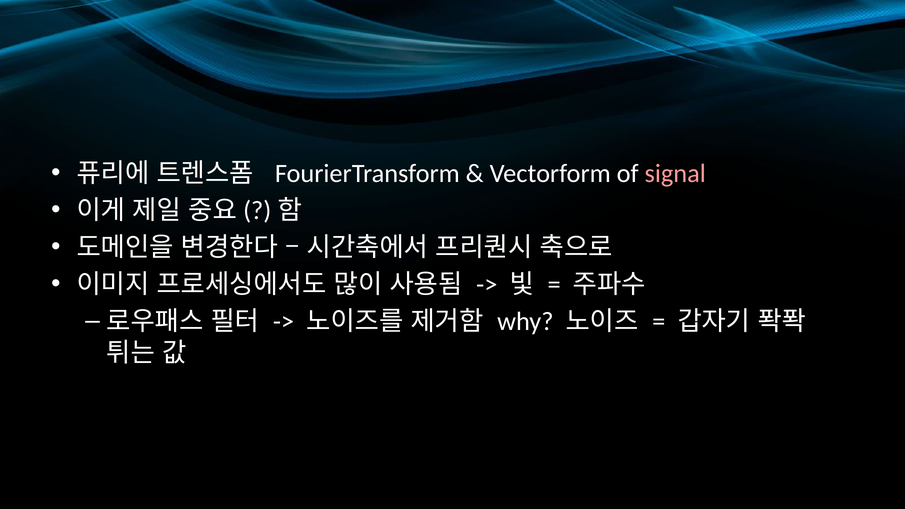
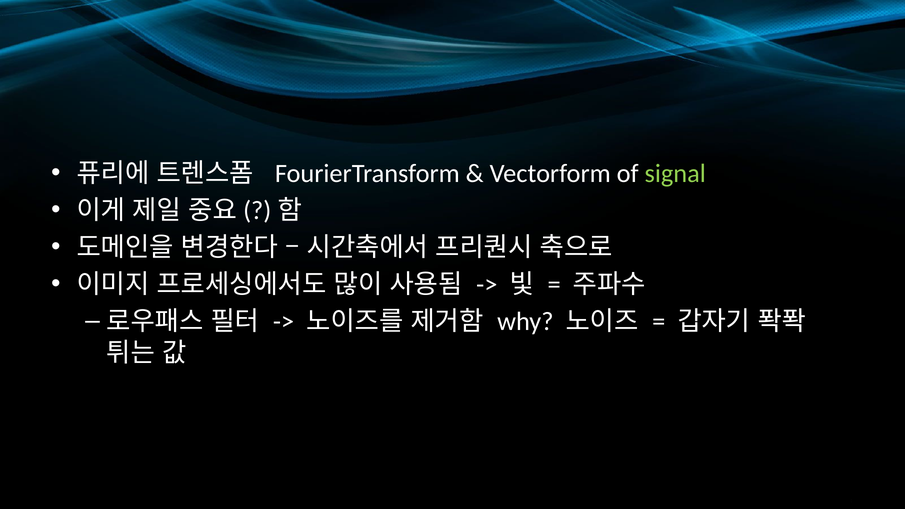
signal colour: pink -> light green (675, 174)
